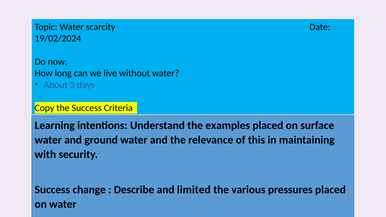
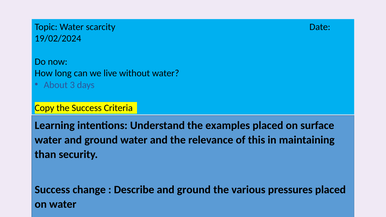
with: with -> than (45, 154)
Describe and limited: limited -> ground (194, 190)
